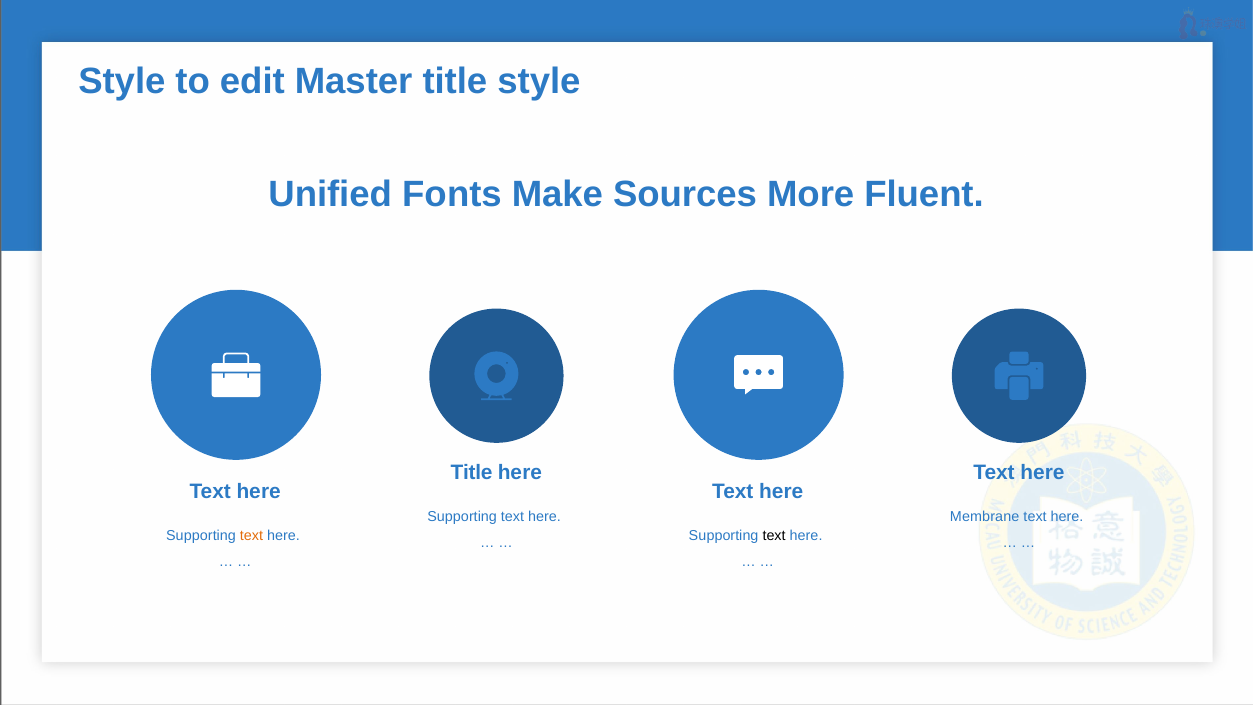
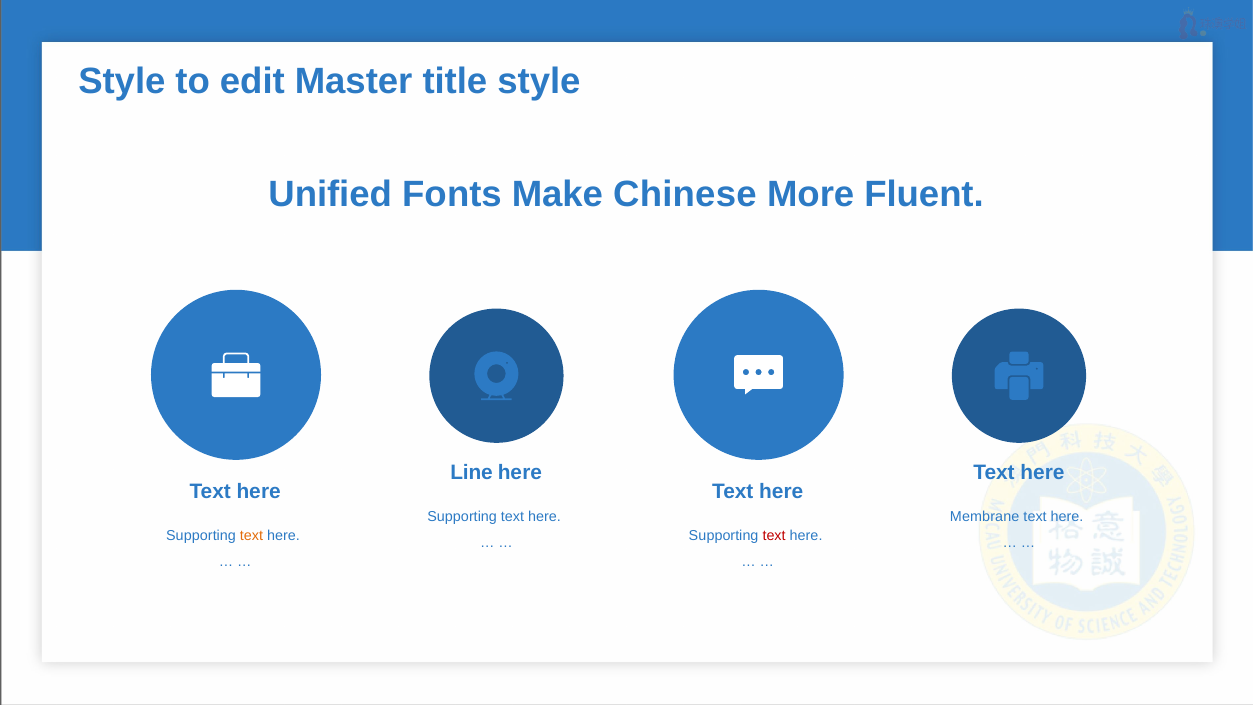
Sources: Sources -> Chinese (685, 195)
Title: Title -> Line (472, 472)
text colour: black -> red (774, 535)
